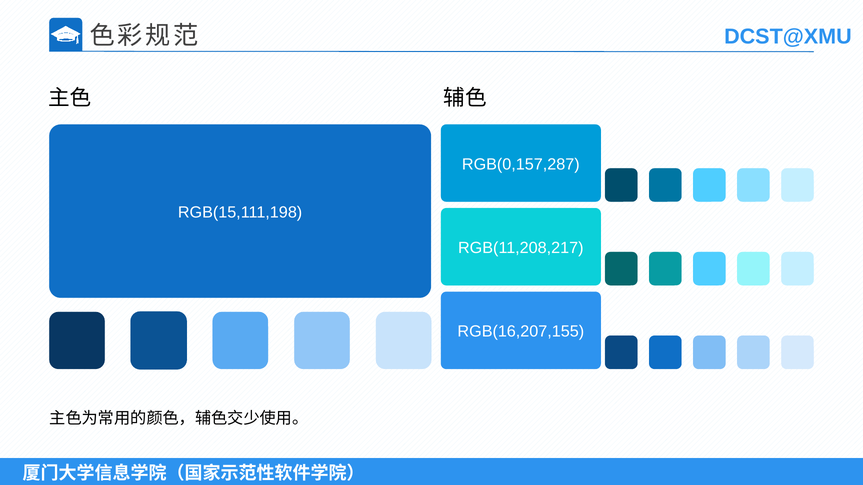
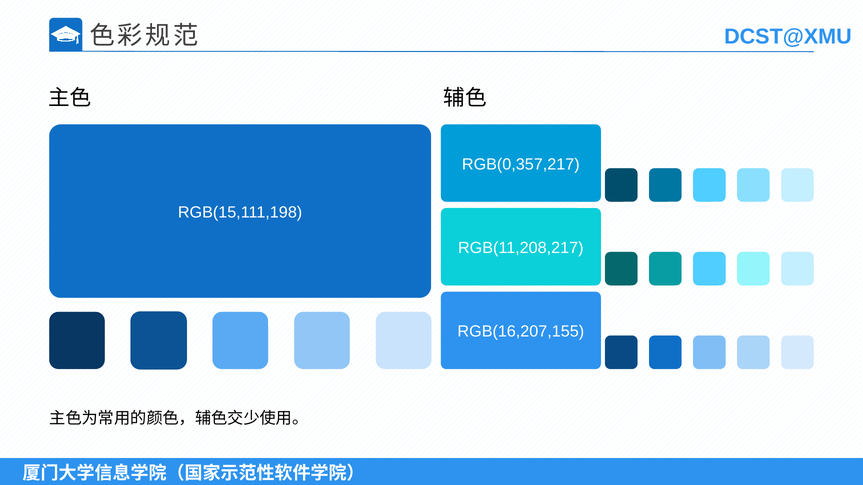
RGB(0,157,287: RGB(0,157,287 -> RGB(0,357,217 (521, 164)
